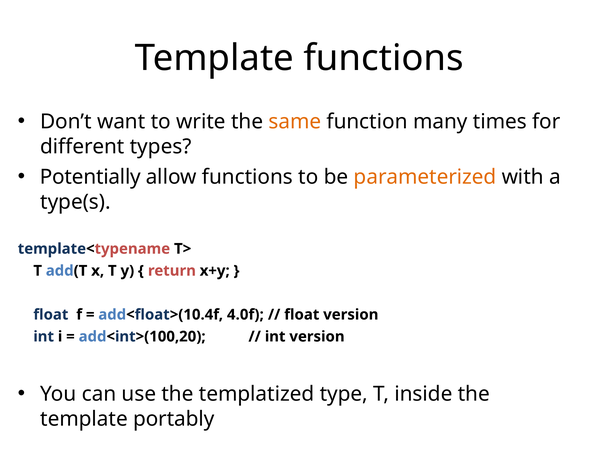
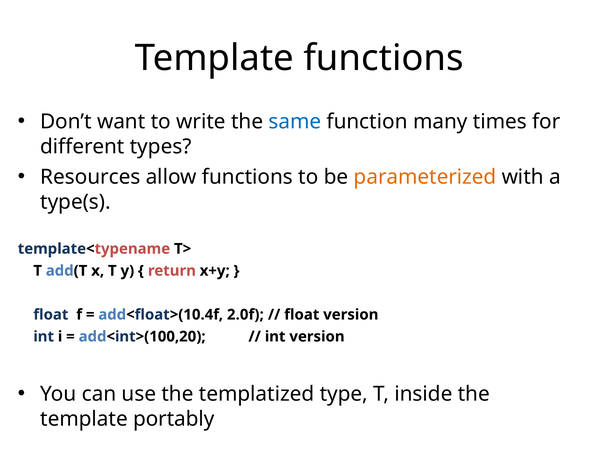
same colour: orange -> blue (295, 122)
Potentially: Potentially -> Resources (90, 177)
4.0f: 4.0f -> 2.0f (245, 315)
